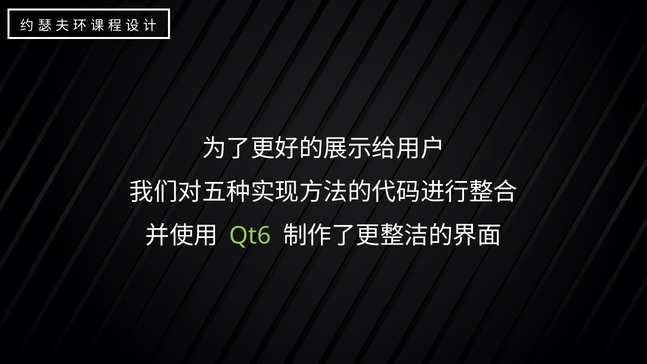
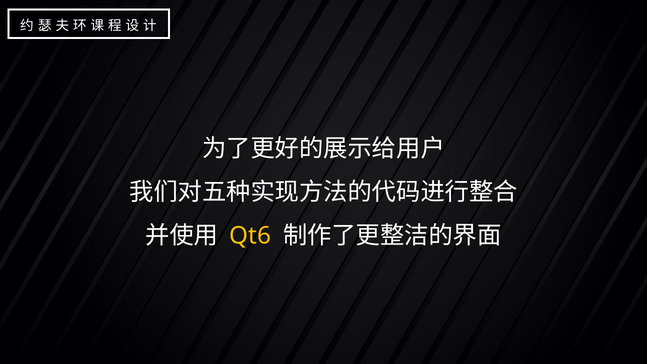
Qt6 colour: light green -> yellow (250, 236)
